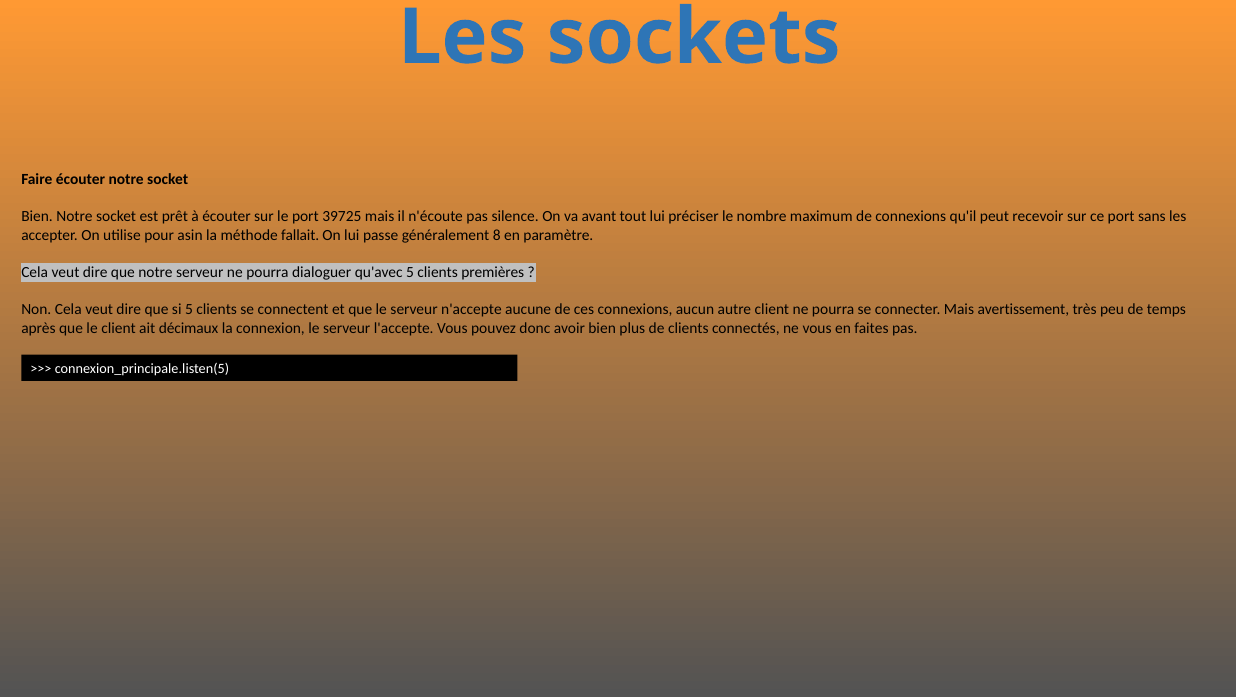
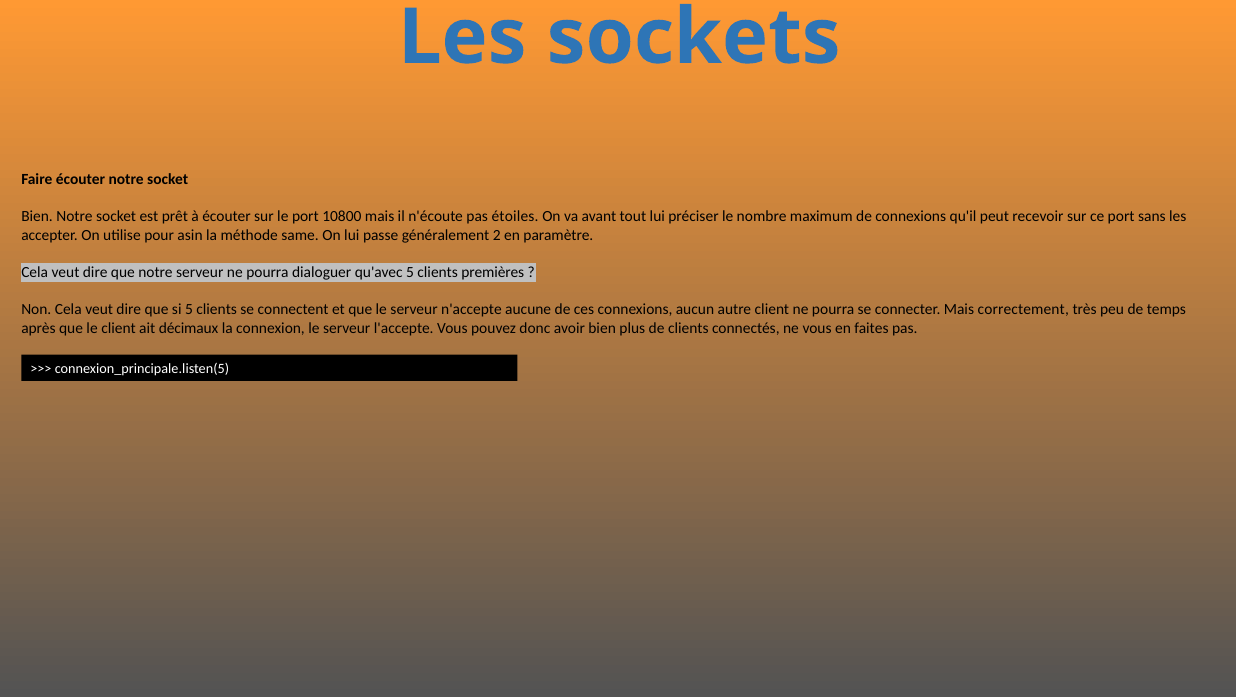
39725: 39725 -> 10800 (342, 217)
silence: silence -> étoiles (515, 217)
fallait: fallait -> same (300, 235)
8: 8 -> 2 (497, 235)
avertissement: avertissement -> correctement (1023, 310)
